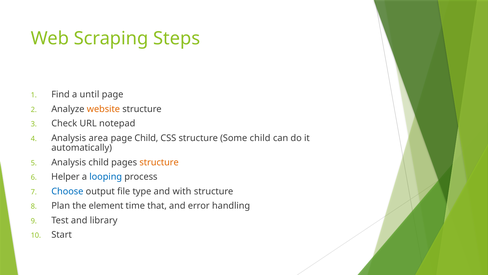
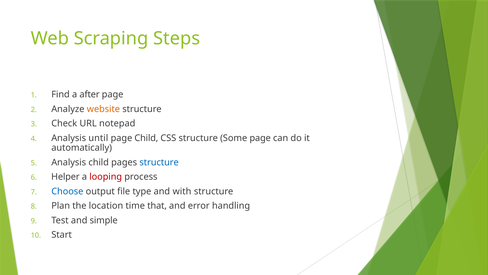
until: until -> after (90, 94)
area: area -> until (98, 138)
Some child: child -> page (260, 138)
structure colour: orange -> blue (159, 162)
looping colour: blue -> red (106, 177)
element: element -> location (106, 205)
library: library -> simple (104, 220)
